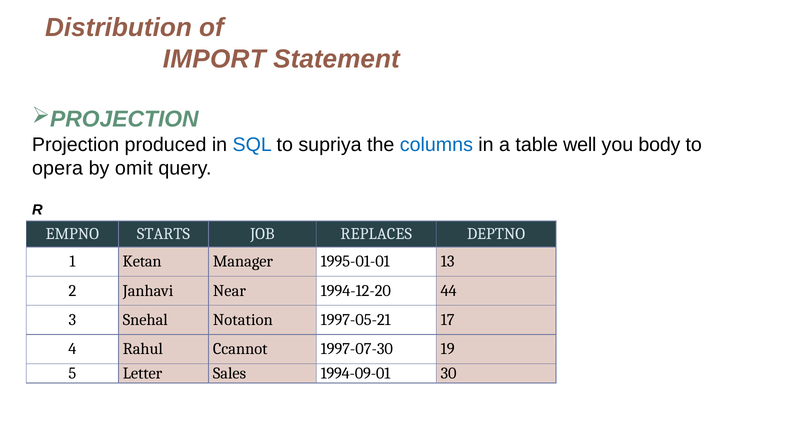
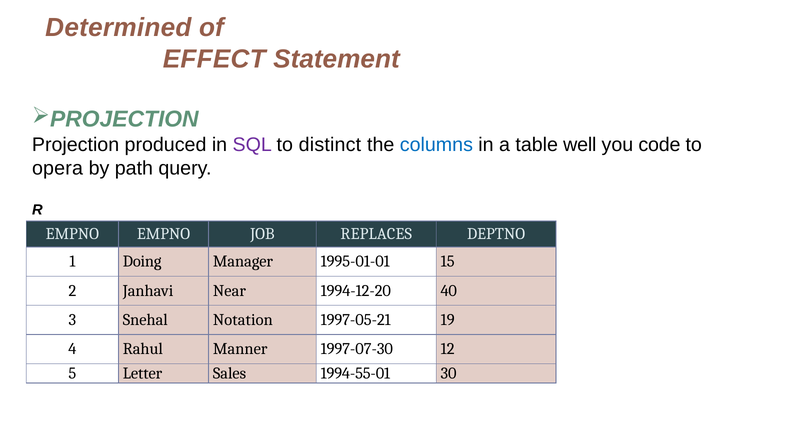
Distribution: Distribution -> Determined (118, 27)
IMPORT: IMPORT -> EFFECT (214, 59)
SQL colour: blue -> purple (252, 145)
supriya: supriya -> distinct (330, 145)
body: body -> code (659, 145)
omit: omit -> path (134, 168)
EMPNO STARTS: STARTS -> EMPNO (163, 234)
Ketan: Ketan -> Doing (142, 261)
13: 13 -> 15 (448, 261)
44: 44 -> 40 (449, 290)
17: 17 -> 19 (448, 319)
Ccannot: Ccannot -> Manner (240, 349)
19: 19 -> 12 (448, 349)
1994-09-01: 1994-09-01 -> 1994-55-01 (355, 373)
